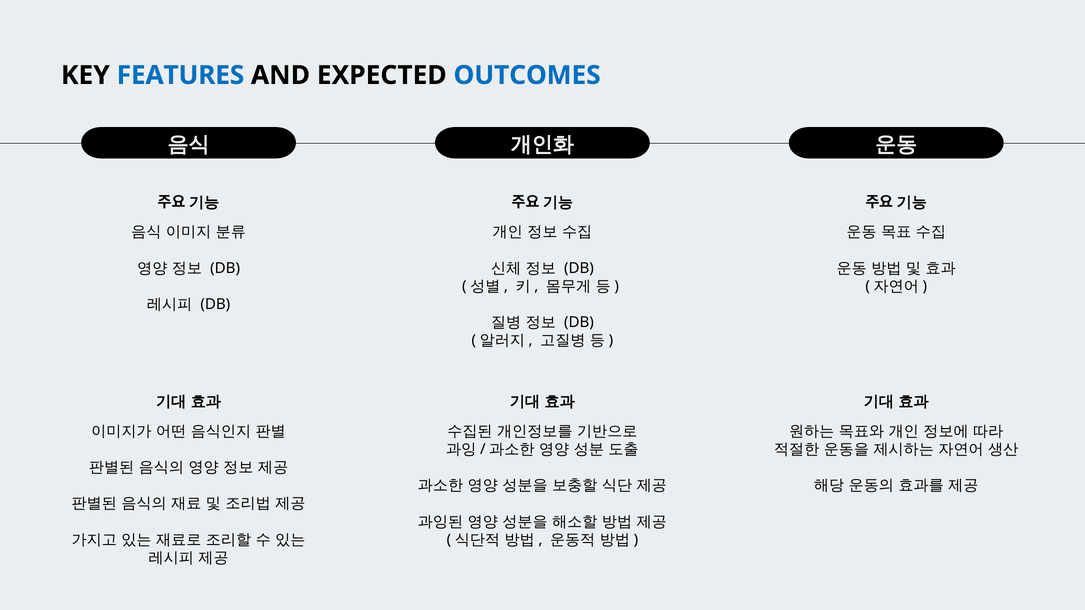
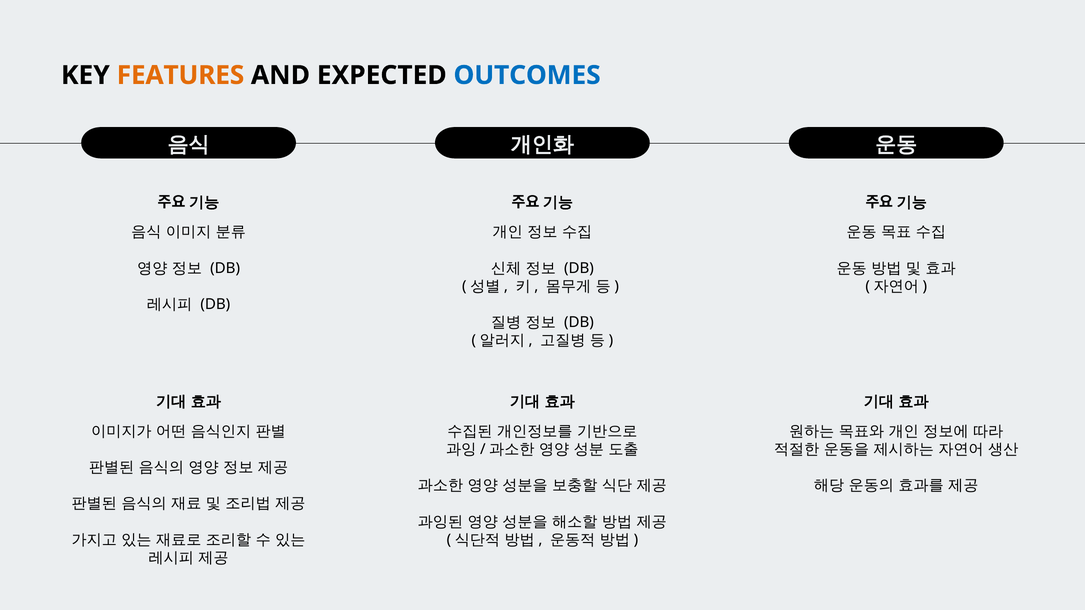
FEATURES colour: blue -> orange (180, 75)
